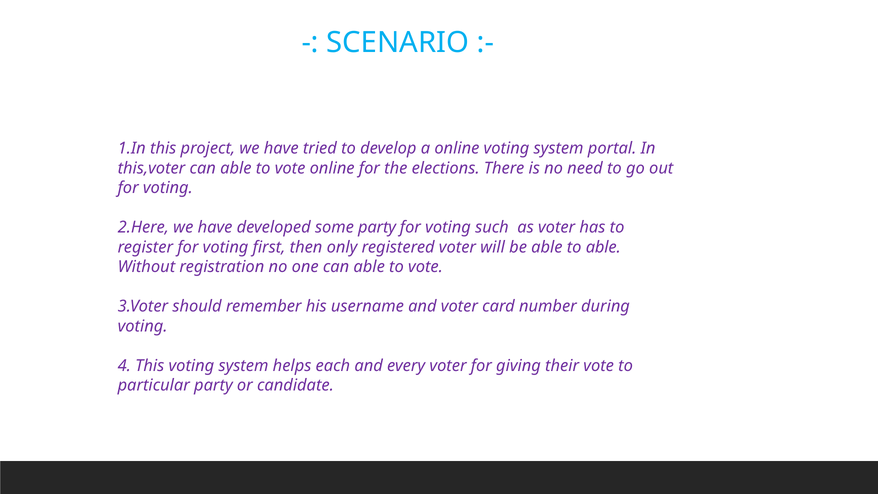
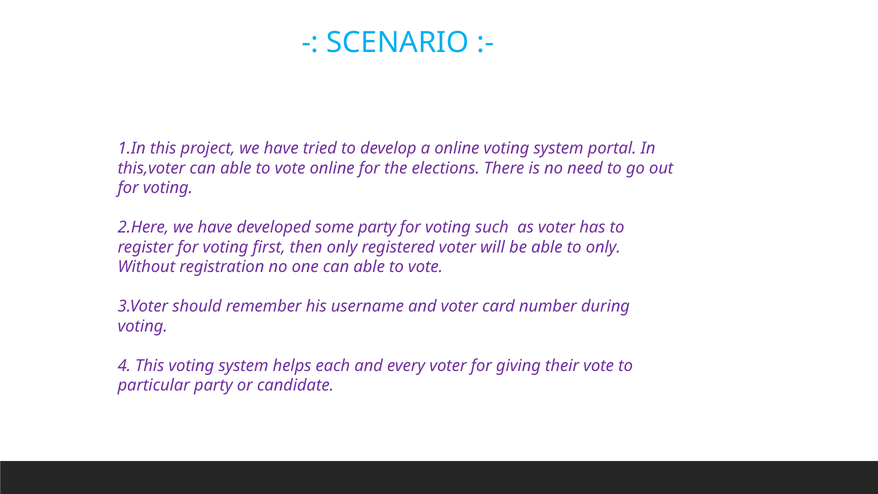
to able: able -> only (603, 247)
